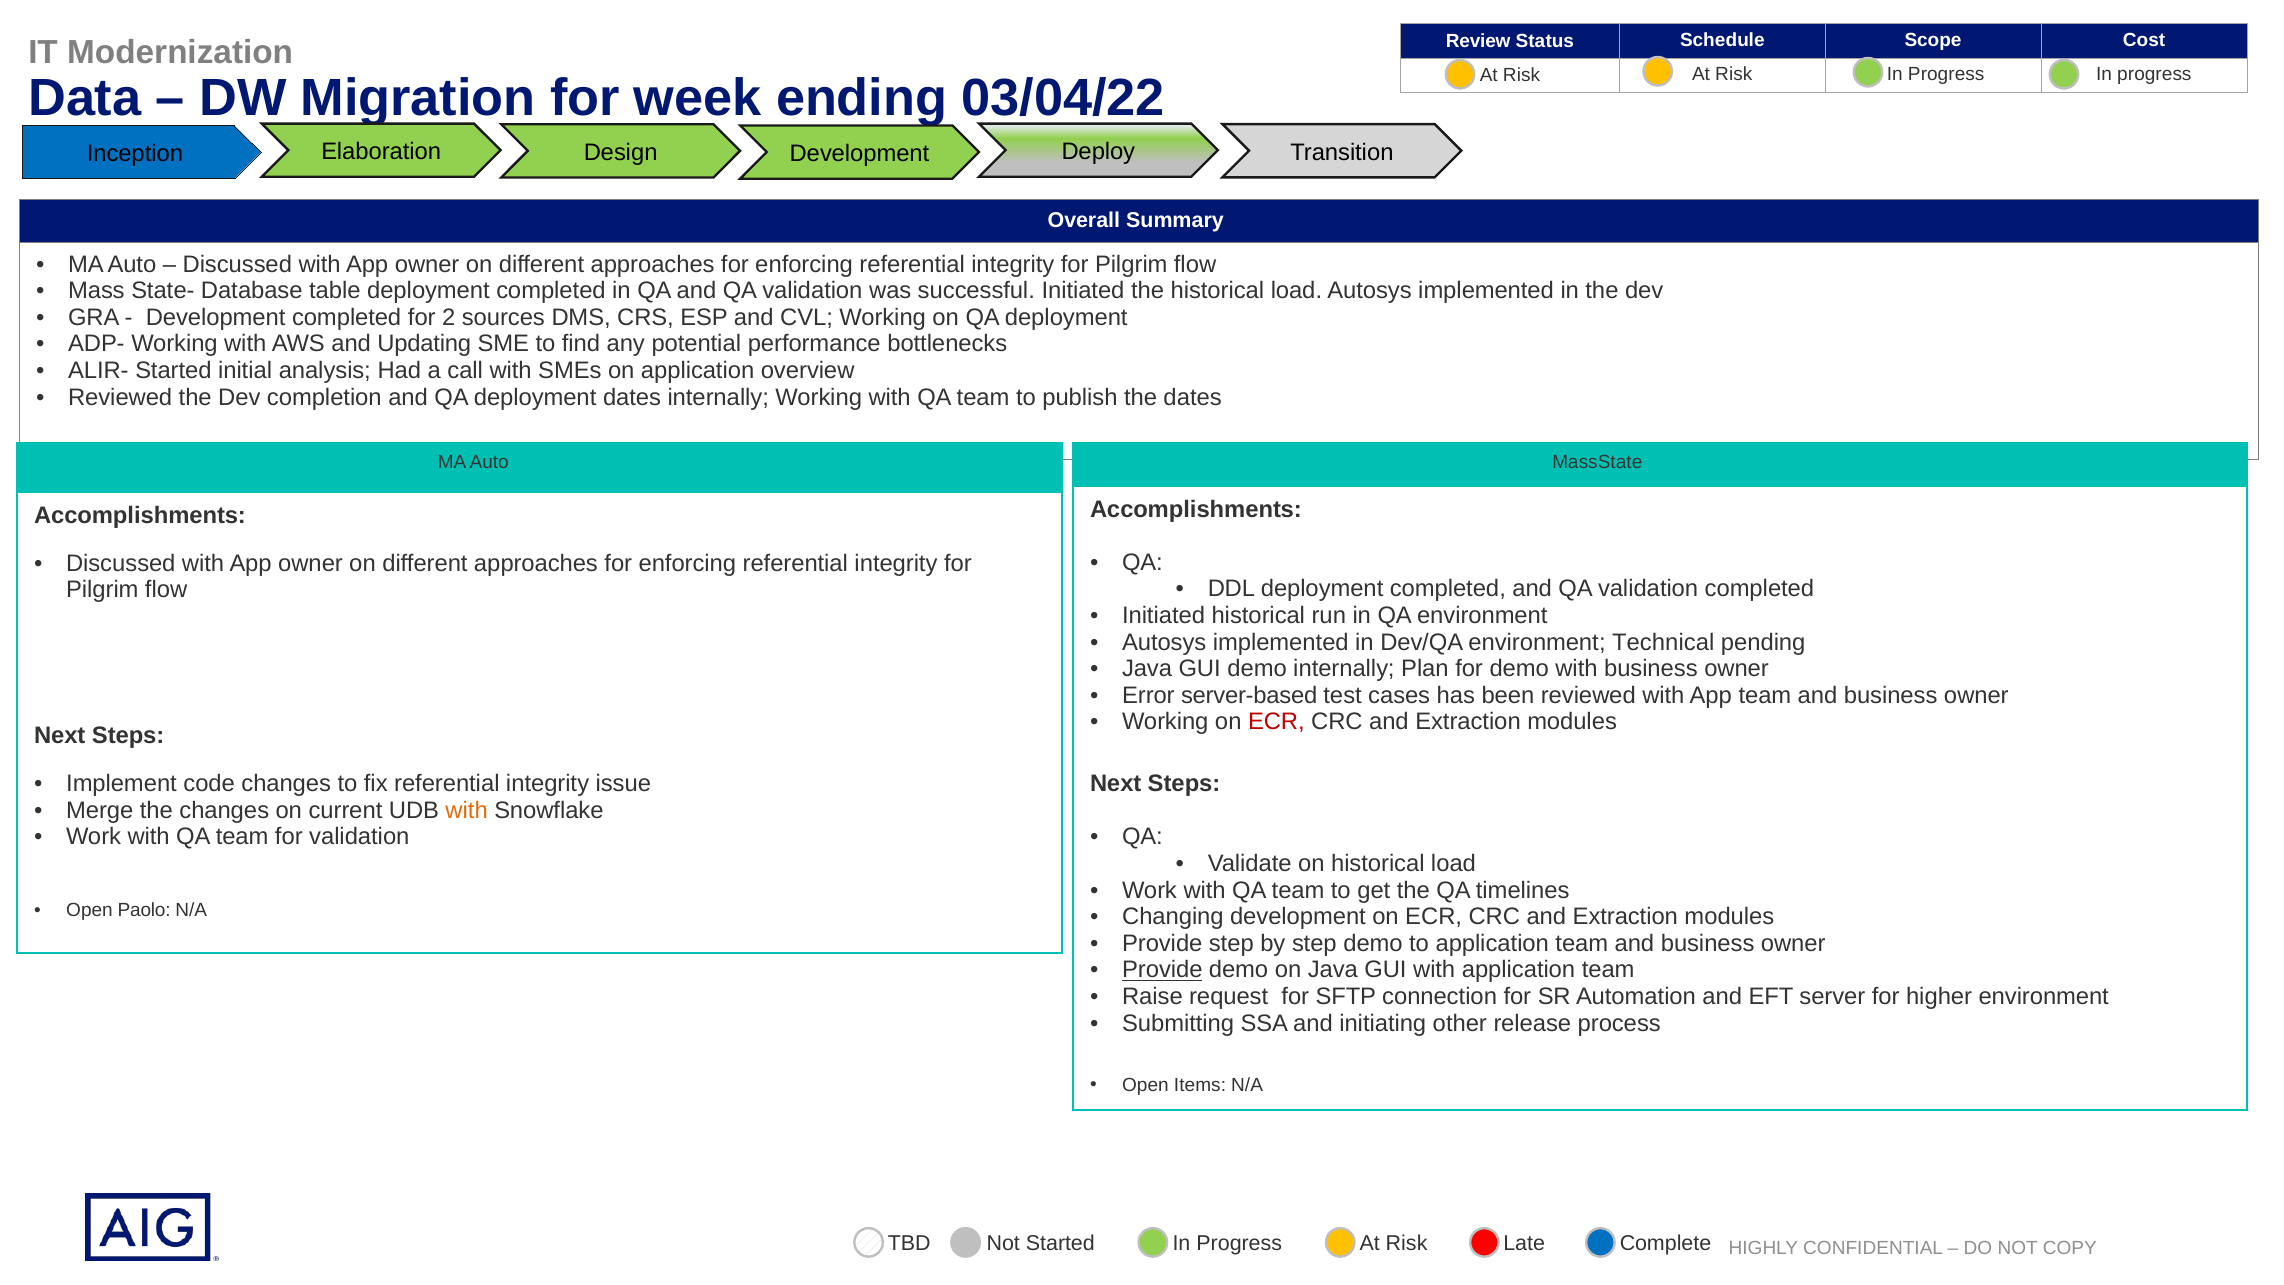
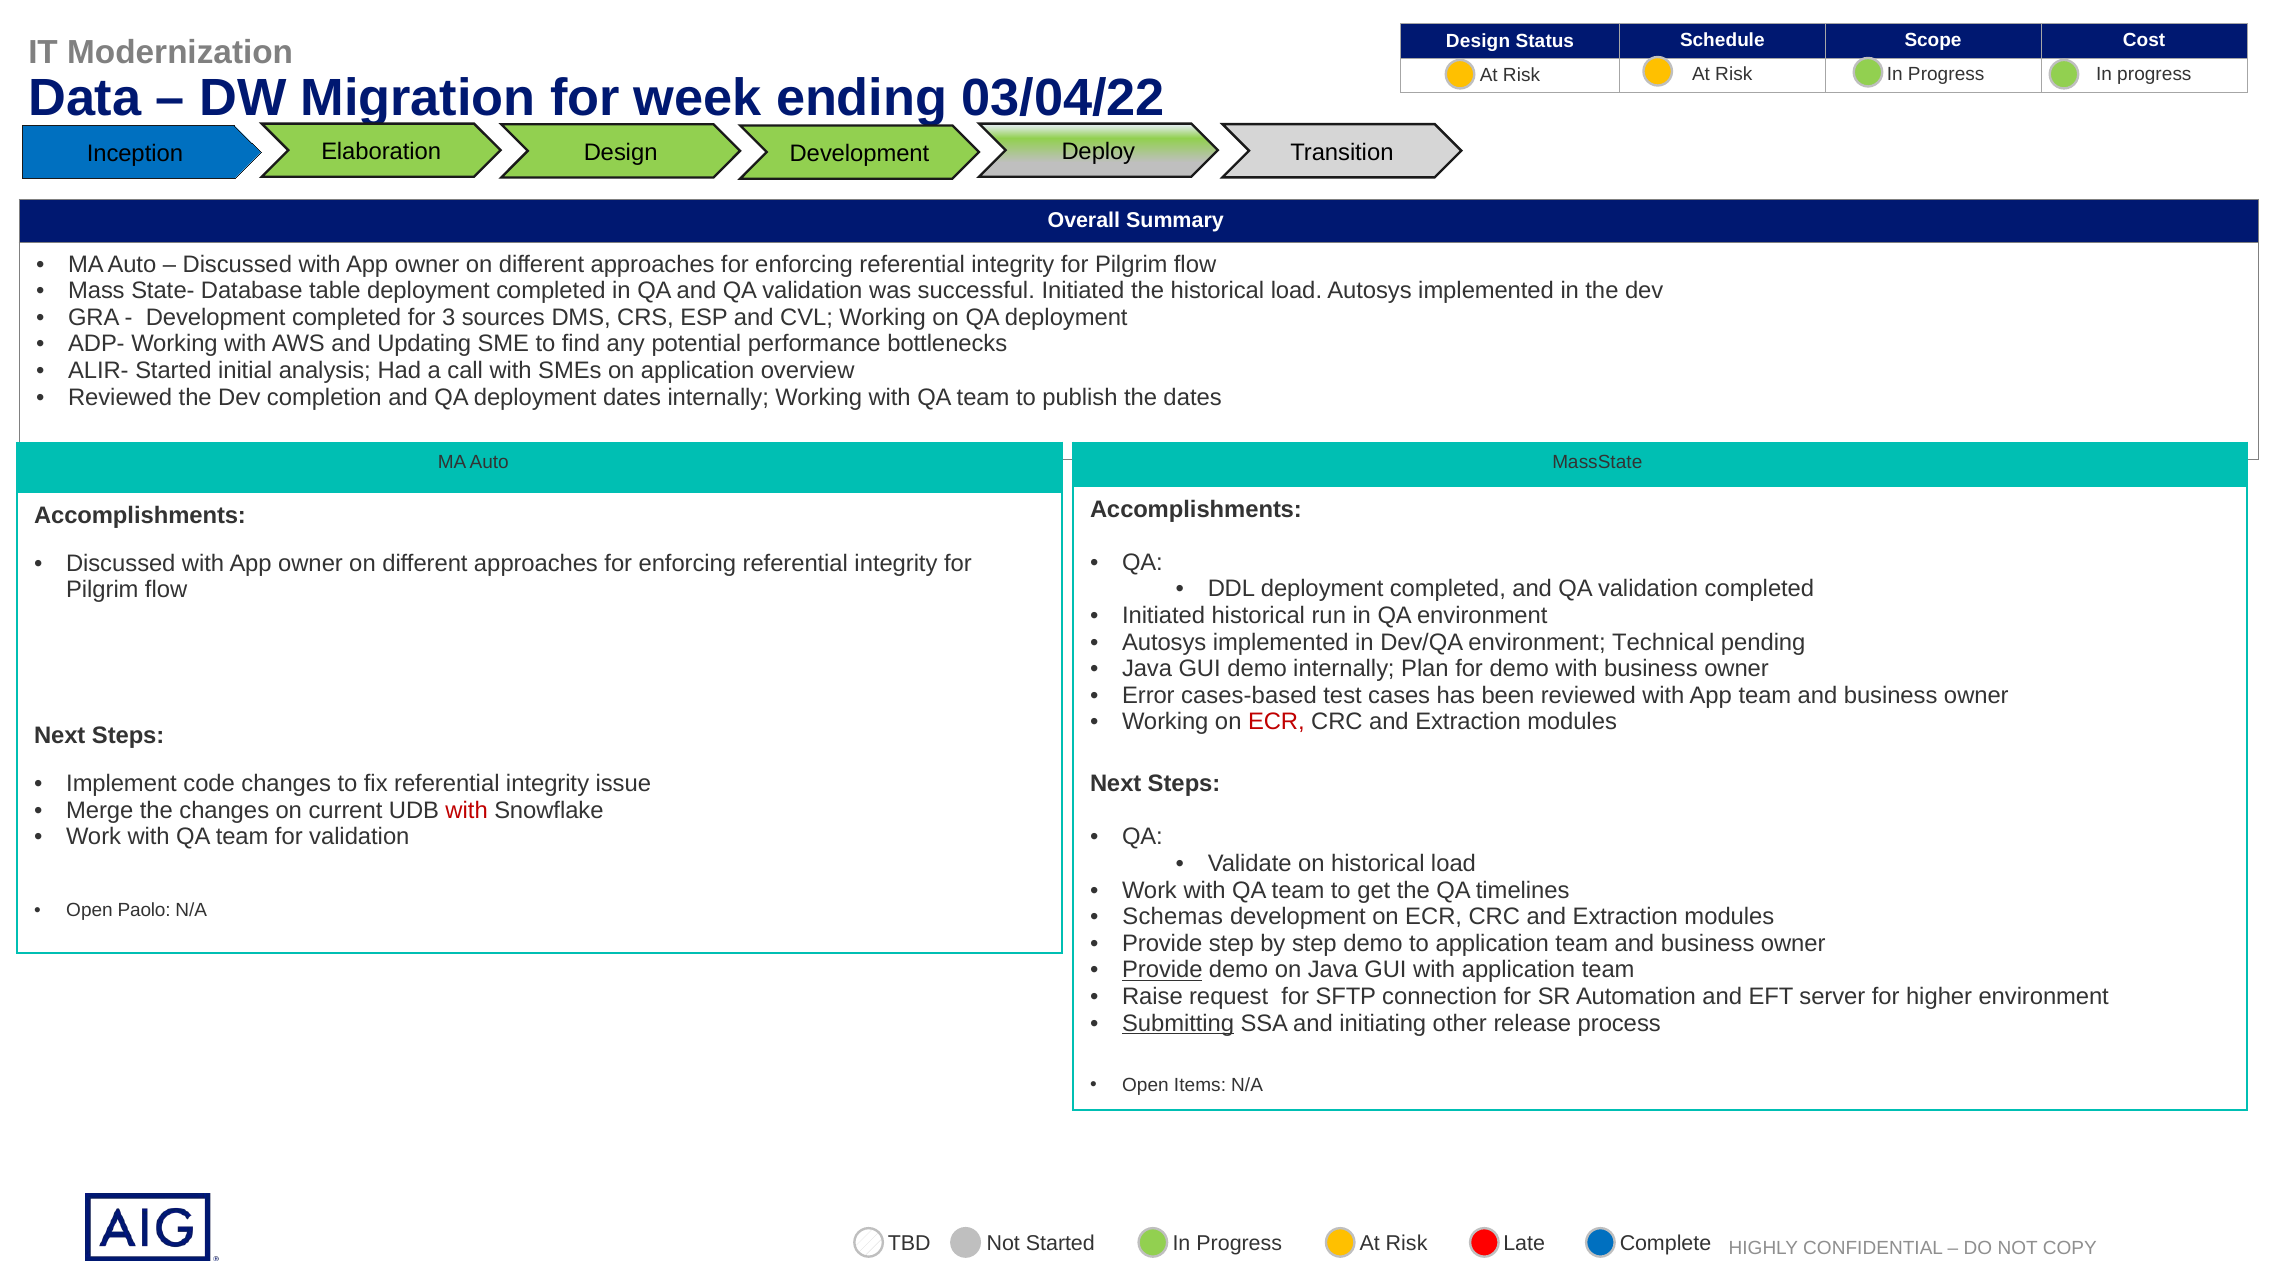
Review: Review -> Design (1478, 41)
2: 2 -> 3 (449, 317)
server-based: server-based -> cases-based (1249, 695)
with colour: orange -> red (467, 810)
Changing: Changing -> Schemas (1173, 917)
Submitting underline: none -> present (1178, 1023)
